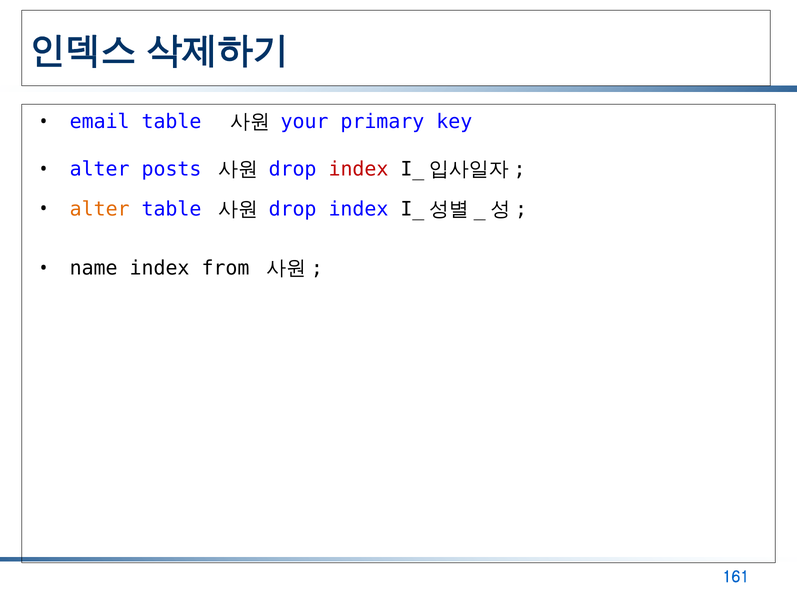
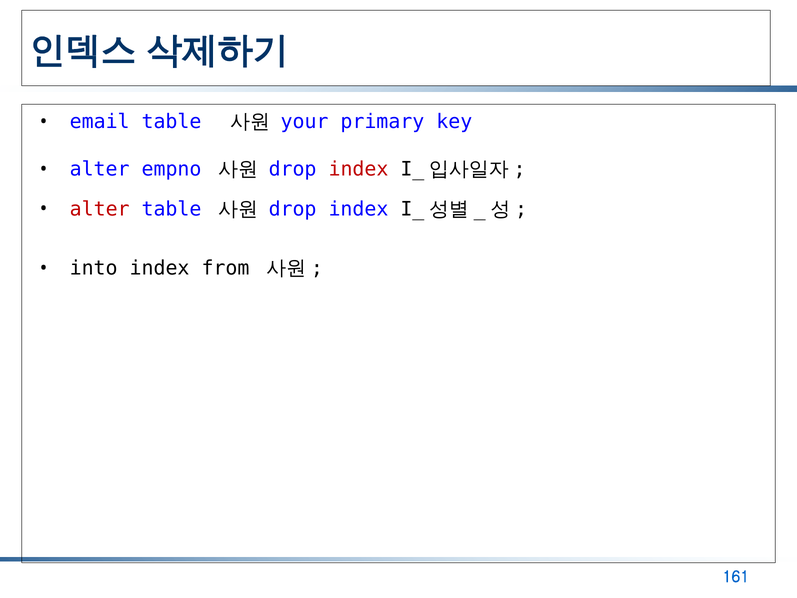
posts: posts -> empno (172, 169)
alter colour: orange -> red (100, 209)
name: name -> into (94, 268)
